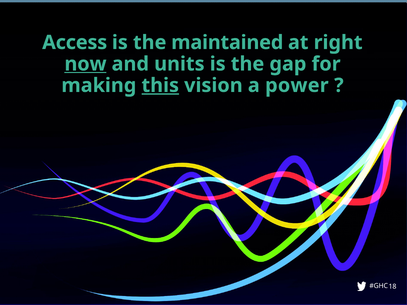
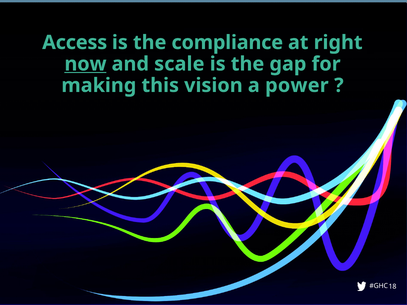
maintained: maintained -> compliance (227, 43)
units: units -> scale (179, 64)
this underline: present -> none (160, 85)
